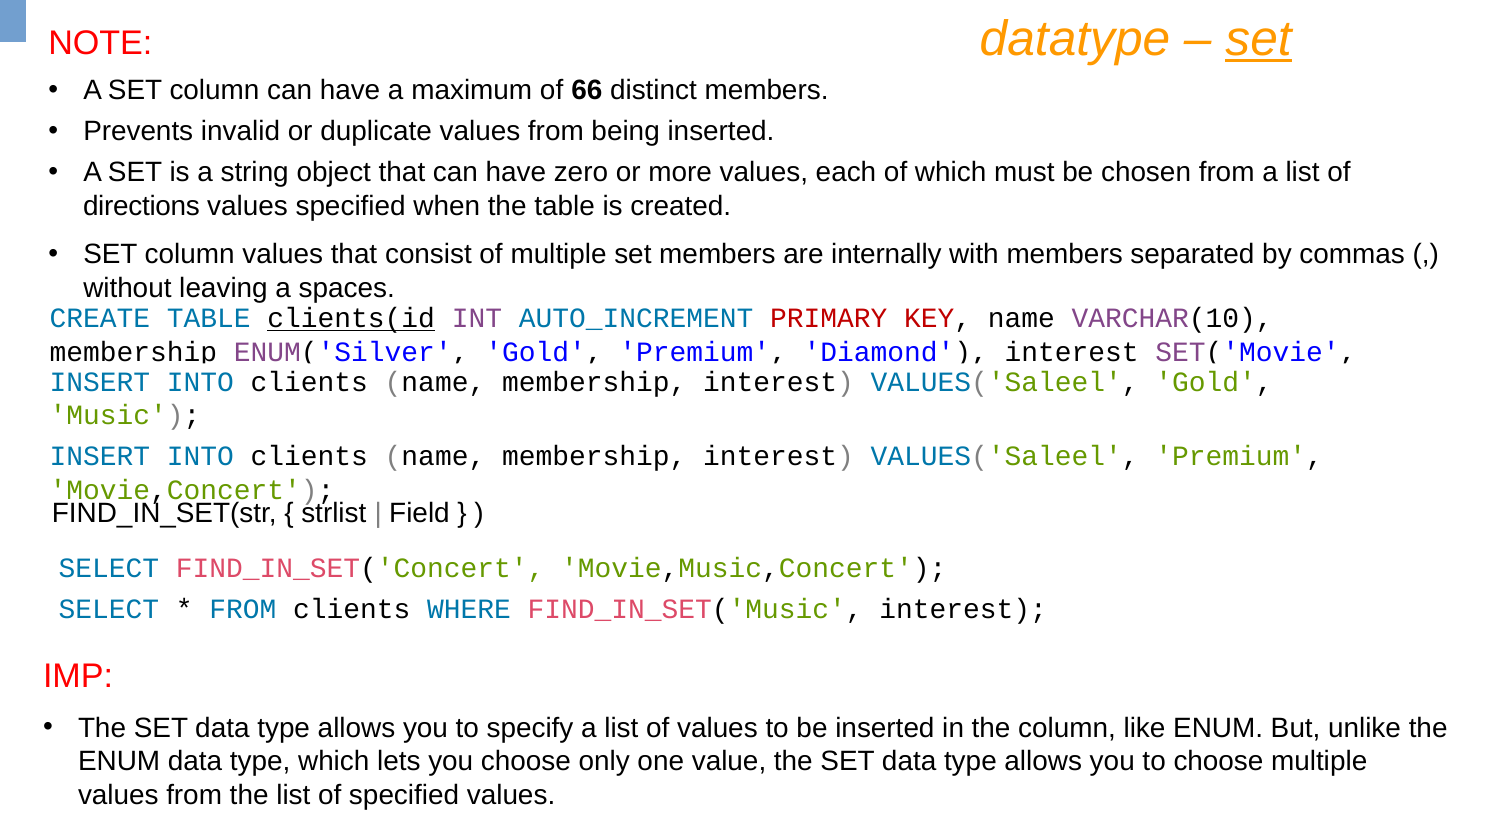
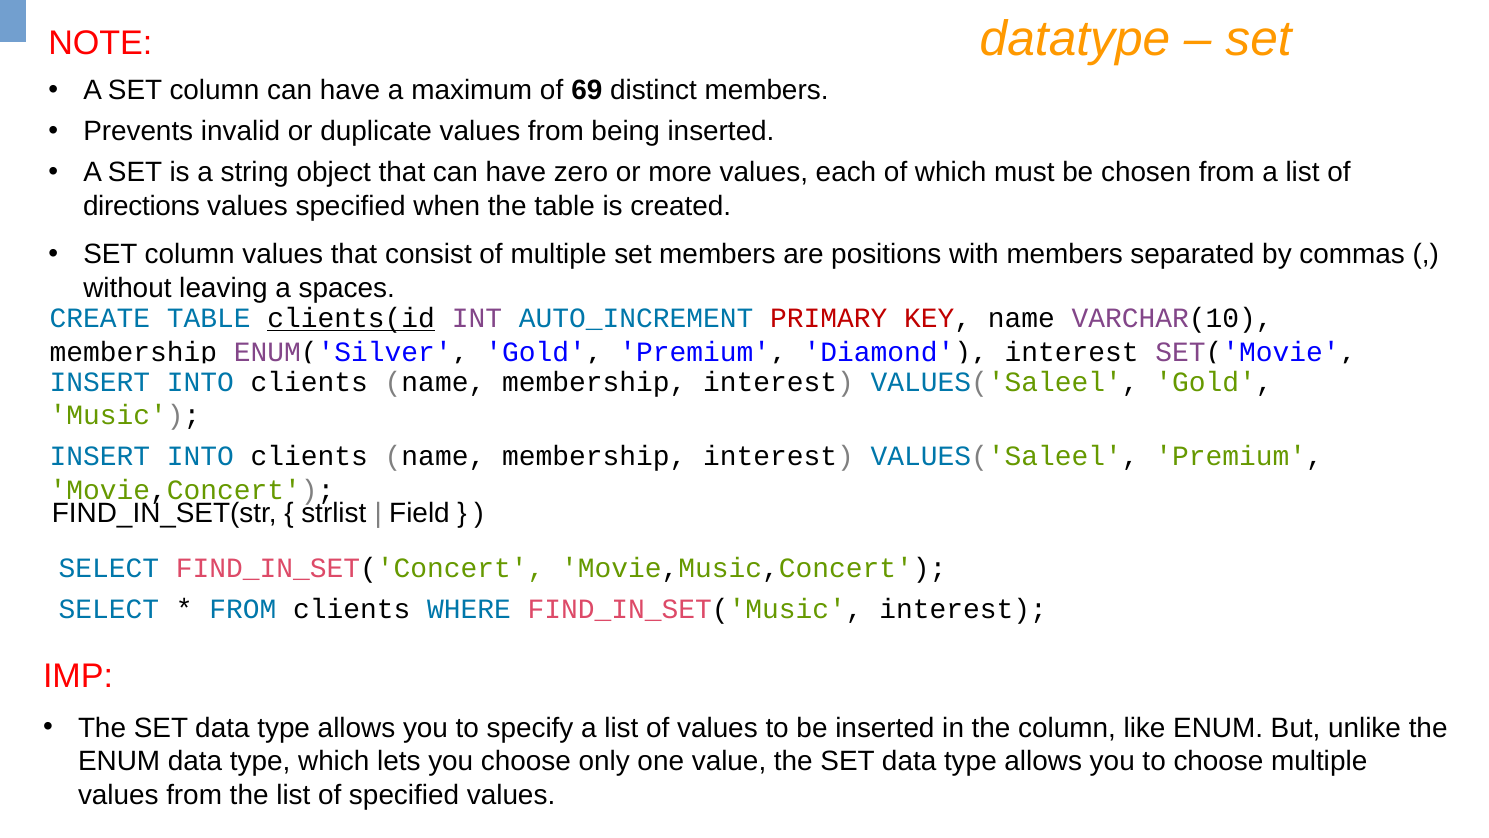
set underline: present -> none (1259, 39)
66: 66 -> 69 (587, 91)
internally: internally -> positions (886, 254)
